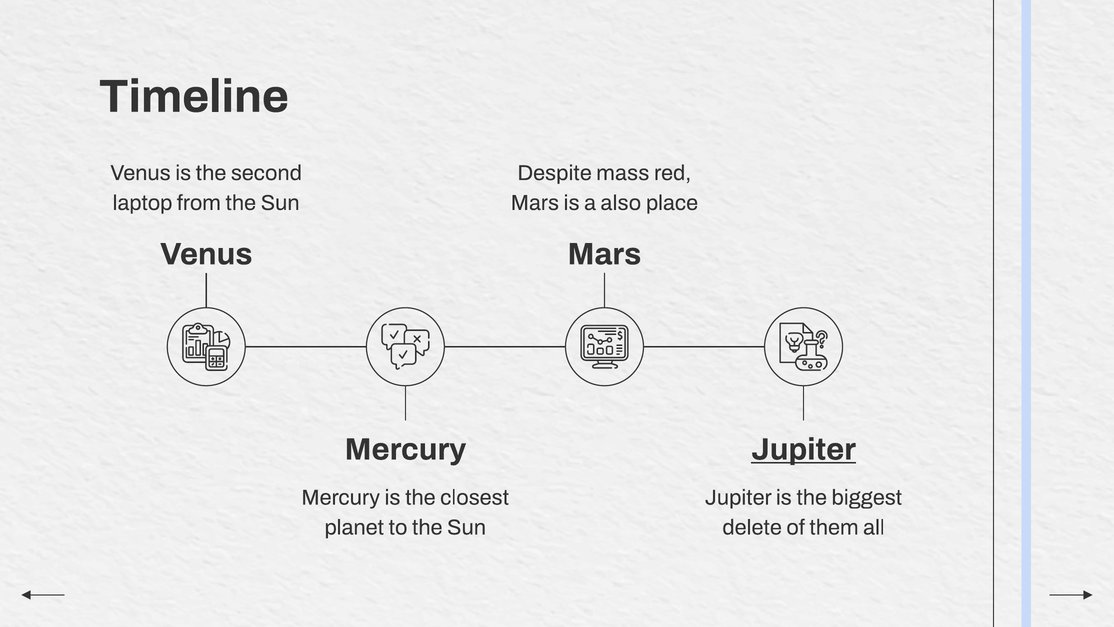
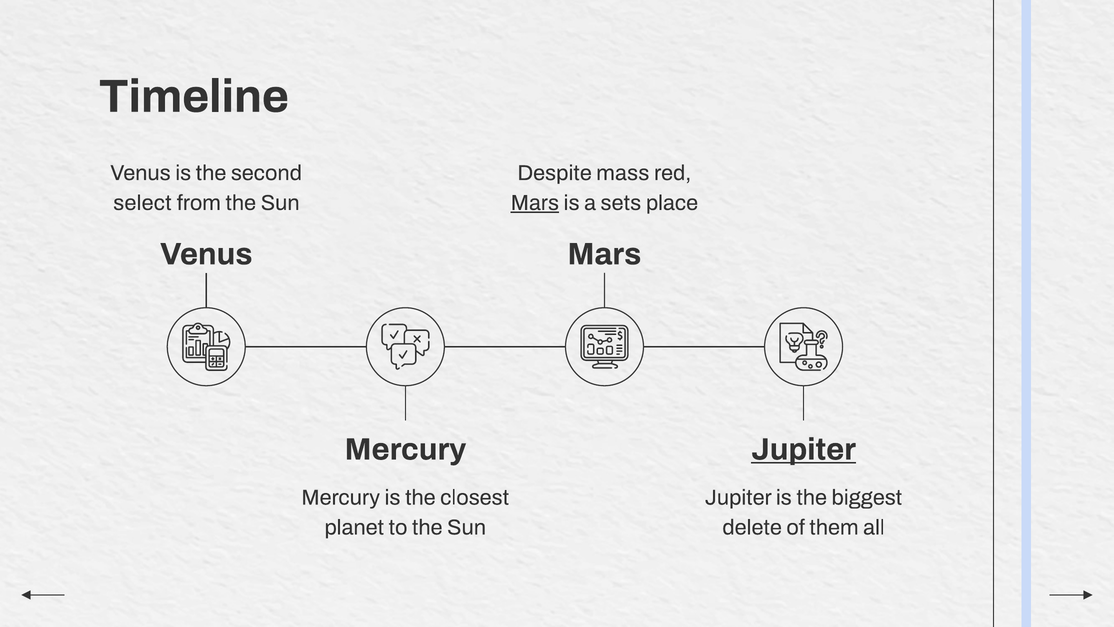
laptop: laptop -> select (142, 203)
Mars underline: none -> present (535, 203)
also: also -> sets (621, 203)
